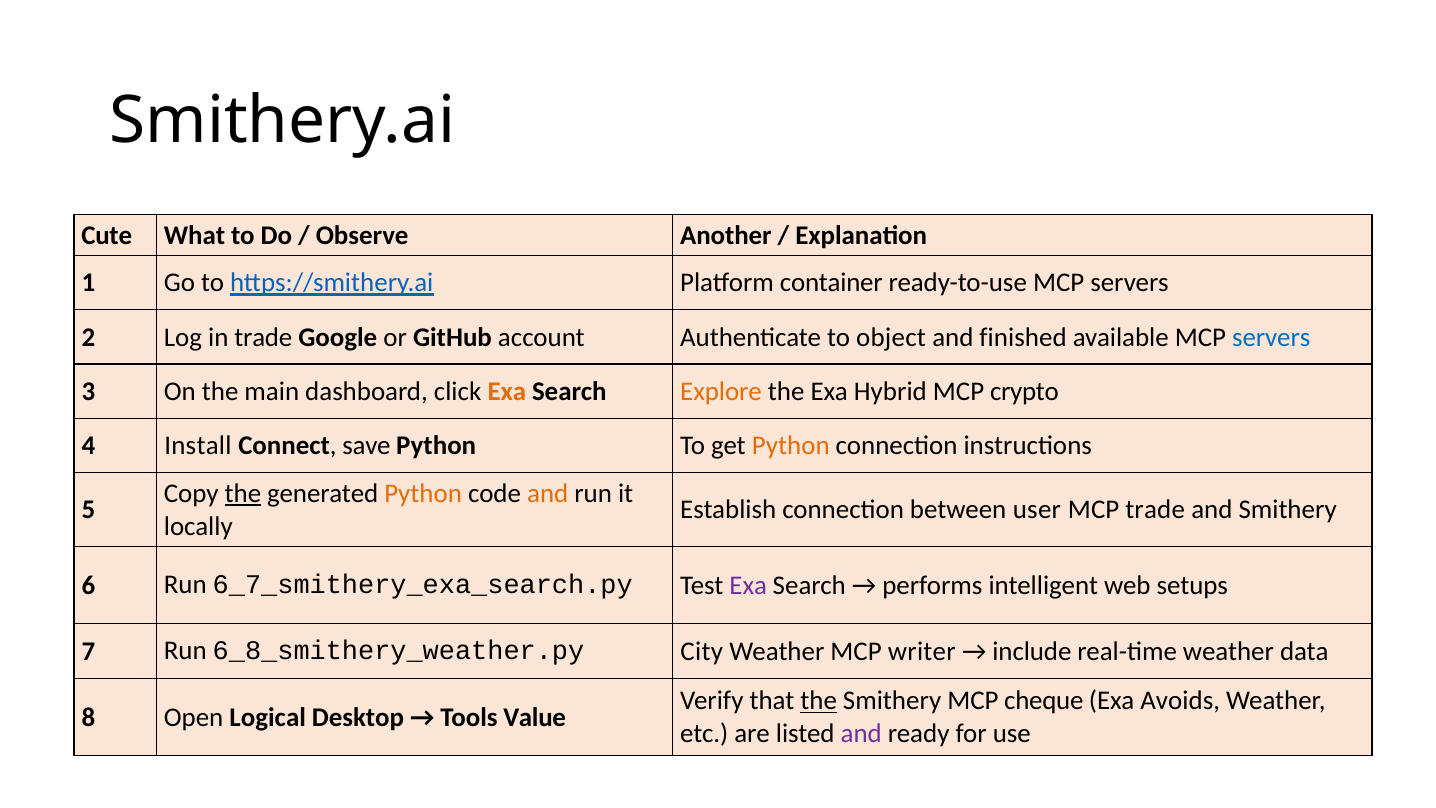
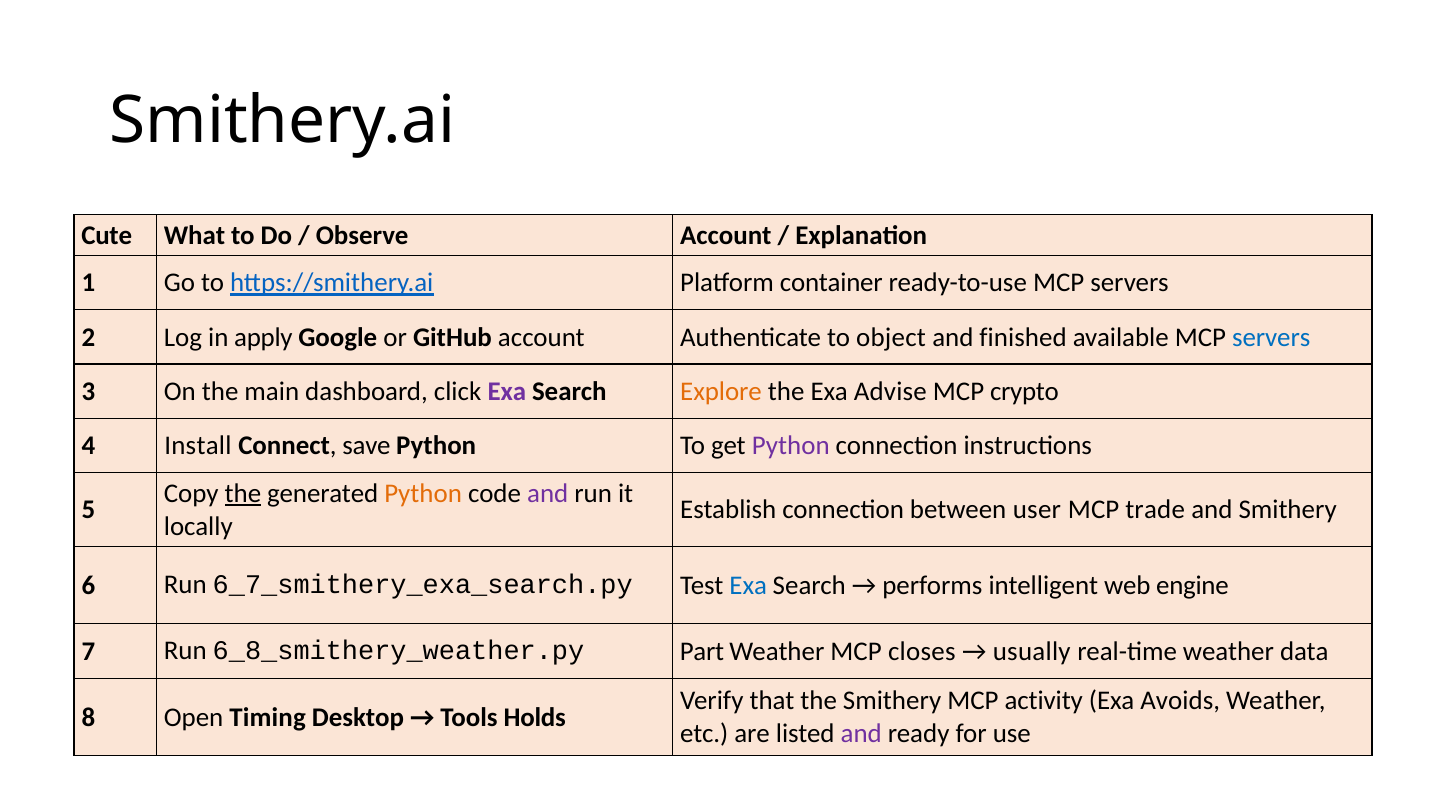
Observe Another: Another -> Account (726, 235)
in trade: trade -> apply (263, 337)
Exa colour: orange -> purple (507, 391)
Hybrid: Hybrid -> Advise (890, 391)
Python colour: orange -> purple (791, 446)
and colour: orange -> purple (548, 493)
Exa colour: purple -> blue (748, 585)
setups: setups -> engine (1192, 585)
City: City -> Part (702, 651)
writer: writer -> closes (922, 651)
include: include -> usually (1032, 651)
the underline: present -> none (819, 701)
cheque: cheque -> activity (1044, 701)
Logical: Logical -> Timing (268, 717)
Value: Value -> Holds (535, 717)
